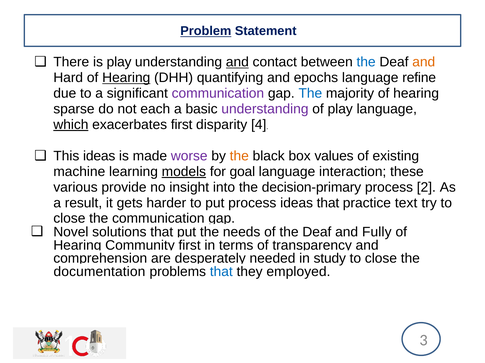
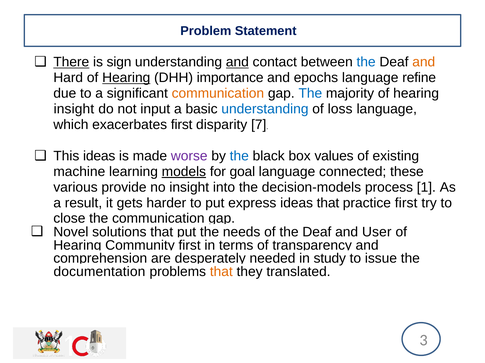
Problem underline: present -> none (206, 31)
There underline: none -> present (71, 62)
is play: play -> sign (119, 62)
quantifying: quantifying -> importance (230, 78)
communication colour: purple -> orange (218, 94)
sparse: sparse -> insight (74, 109)
each: each -> input (155, 109)
understanding colour: purple -> blue (265, 109)
of play: play -> loss (340, 109)
which underline: present -> none (71, 125)
4: 4 -> 7 (259, 125)
the colour: orange -> blue (239, 156)
interaction: interaction -> connected (353, 172)
decision-primary: decision-primary -> decision-models (311, 188)
2: 2 -> 1 (426, 188)
put process: process -> express (252, 203)
practice text: text -> first (406, 203)
Fully: Fully -> User (377, 233)
close: close -> issue (381, 259)
that colour: blue -> orange (221, 272)
employed: employed -> translated (298, 272)
